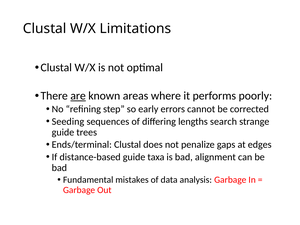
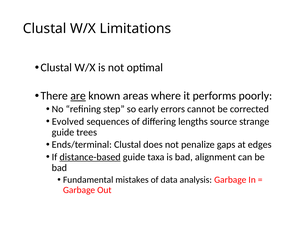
Seeding: Seeding -> Evolved (68, 121)
search: search -> source (224, 121)
distance-based underline: none -> present (90, 157)
